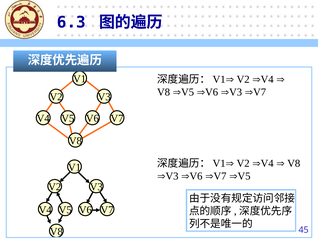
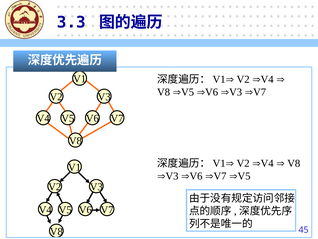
6.3: 6.3 -> 3.3 (71, 22)
